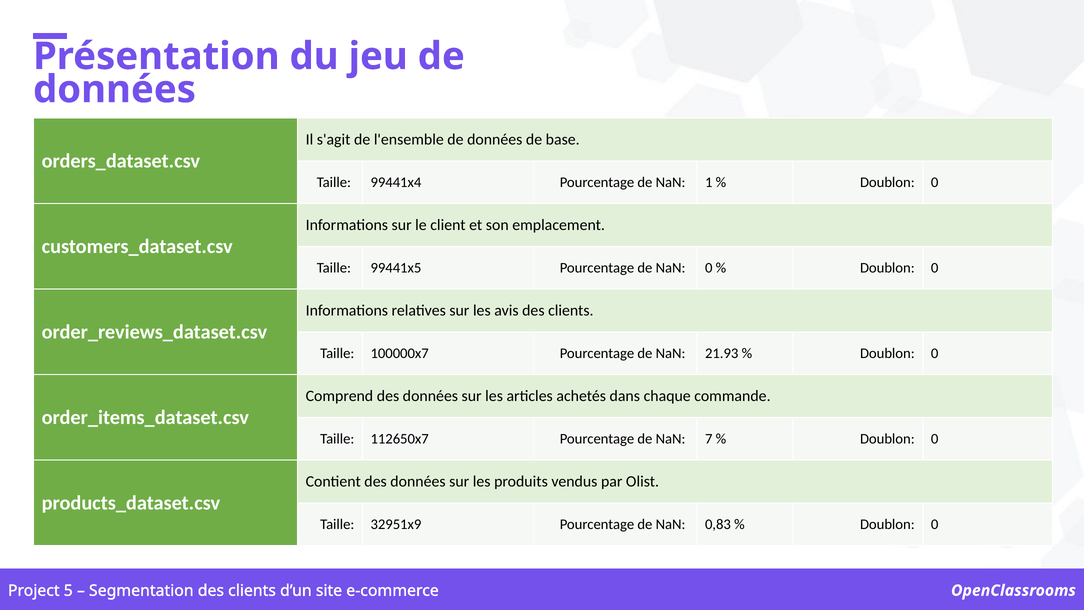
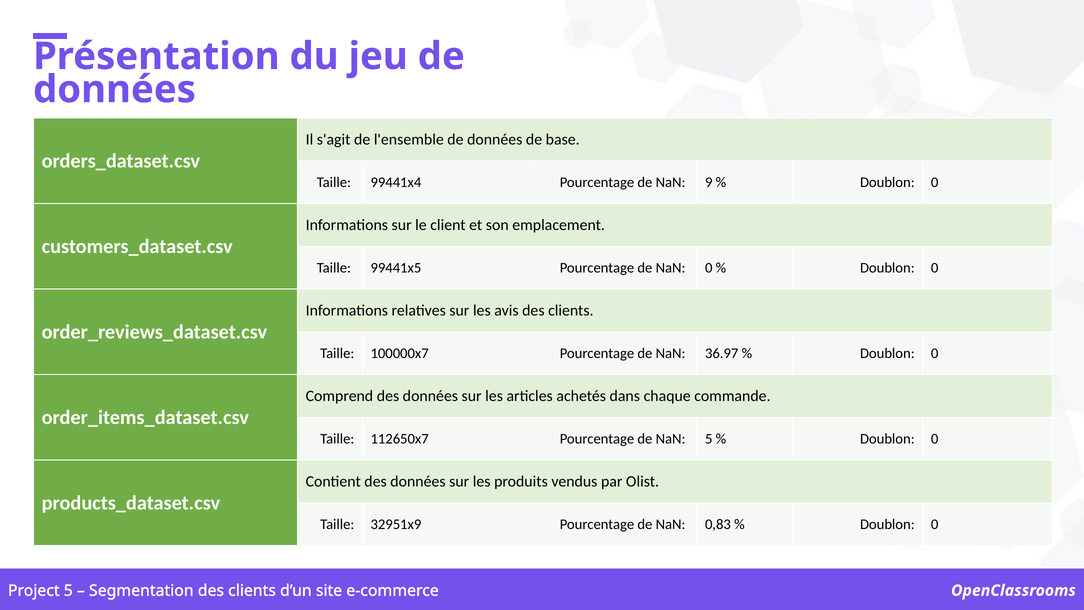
1: 1 -> 9 (709, 182)
21.93: 21.93 -> 36.97 (722, 353)
NaN 7: 7 -> 5 (709, 439)
